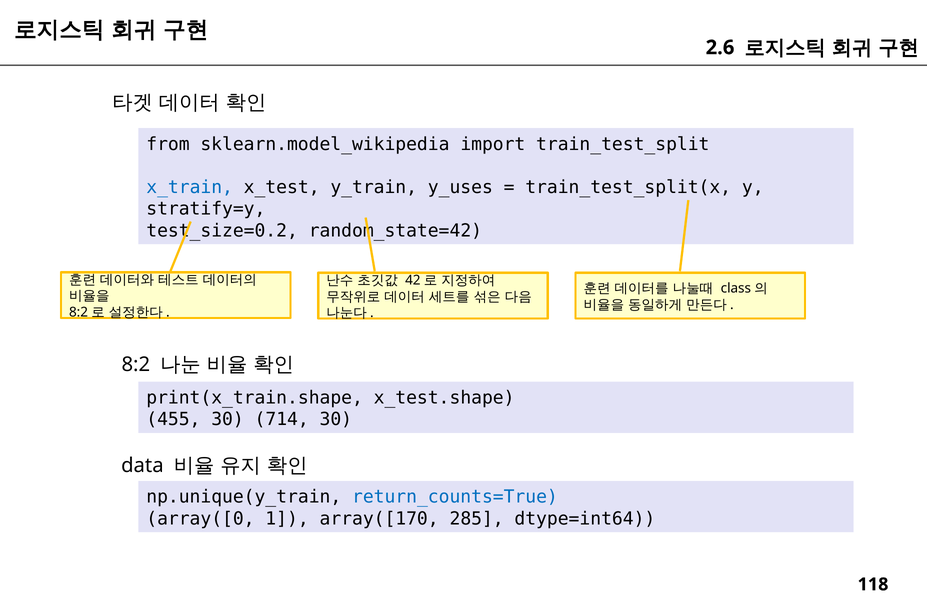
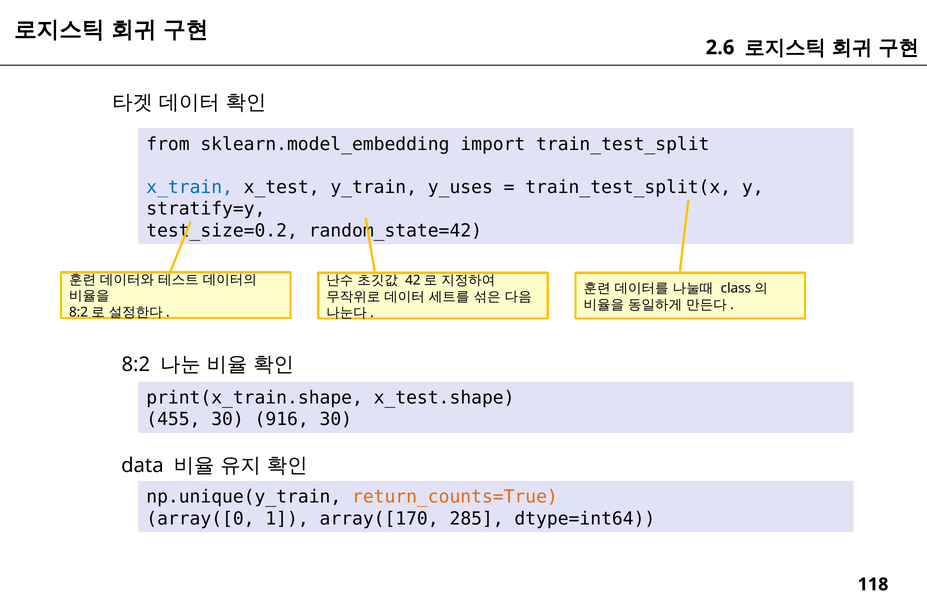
sklearn.model_wikipedia: sklearn.model_wikipedia -> sklearn.model_embedding (325, 144)
714: 714 -> 916 (282, 419)
return_counts=True colour: blue -> orange (455, 497)
